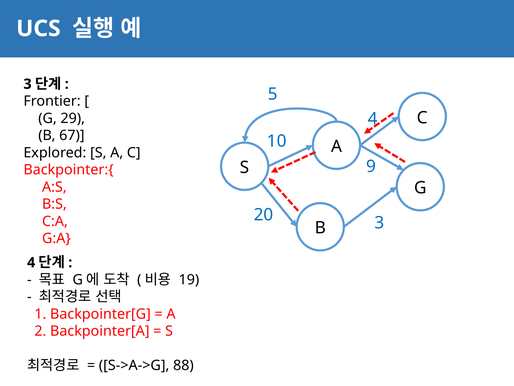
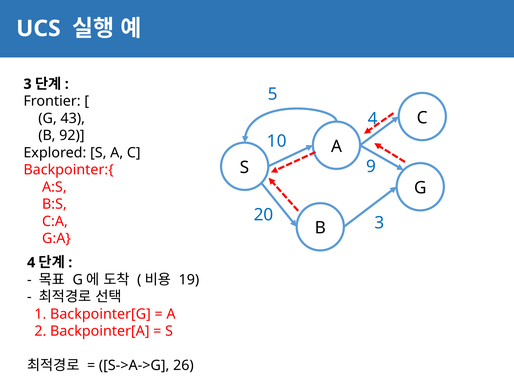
29: 29 -> 43 (73, 118)
67: 67 -> 92 (72, 135)
88: 88 -> 26 (183, 365)
